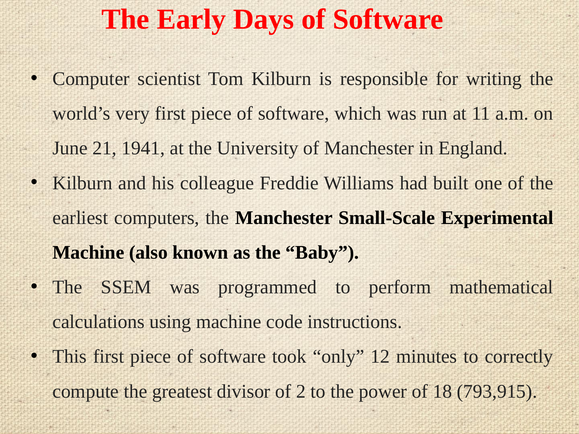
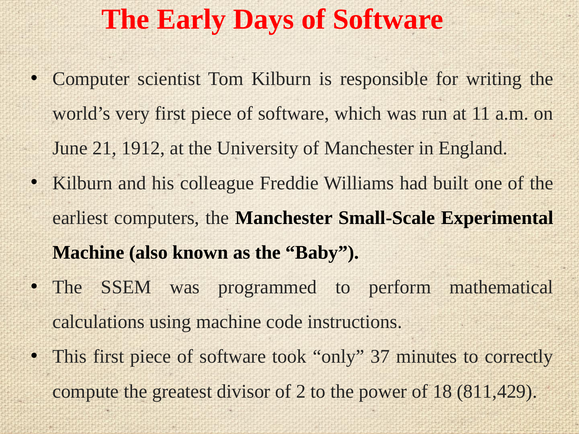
1941: 1941 -> 1912 (143, 148)
12: 12 -> 37 (380, 357)
793,915: 793,915 -> 811,429 (497, 392)
